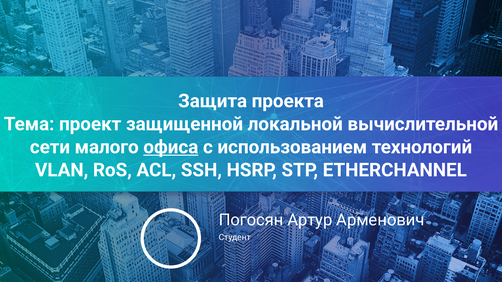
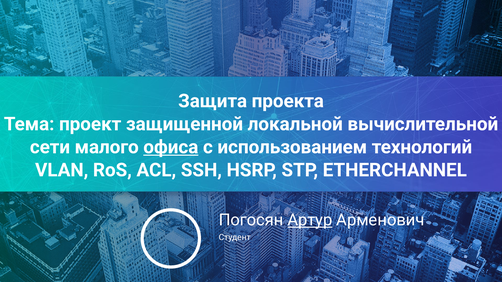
Артур underline: none -> present (310, 220)
